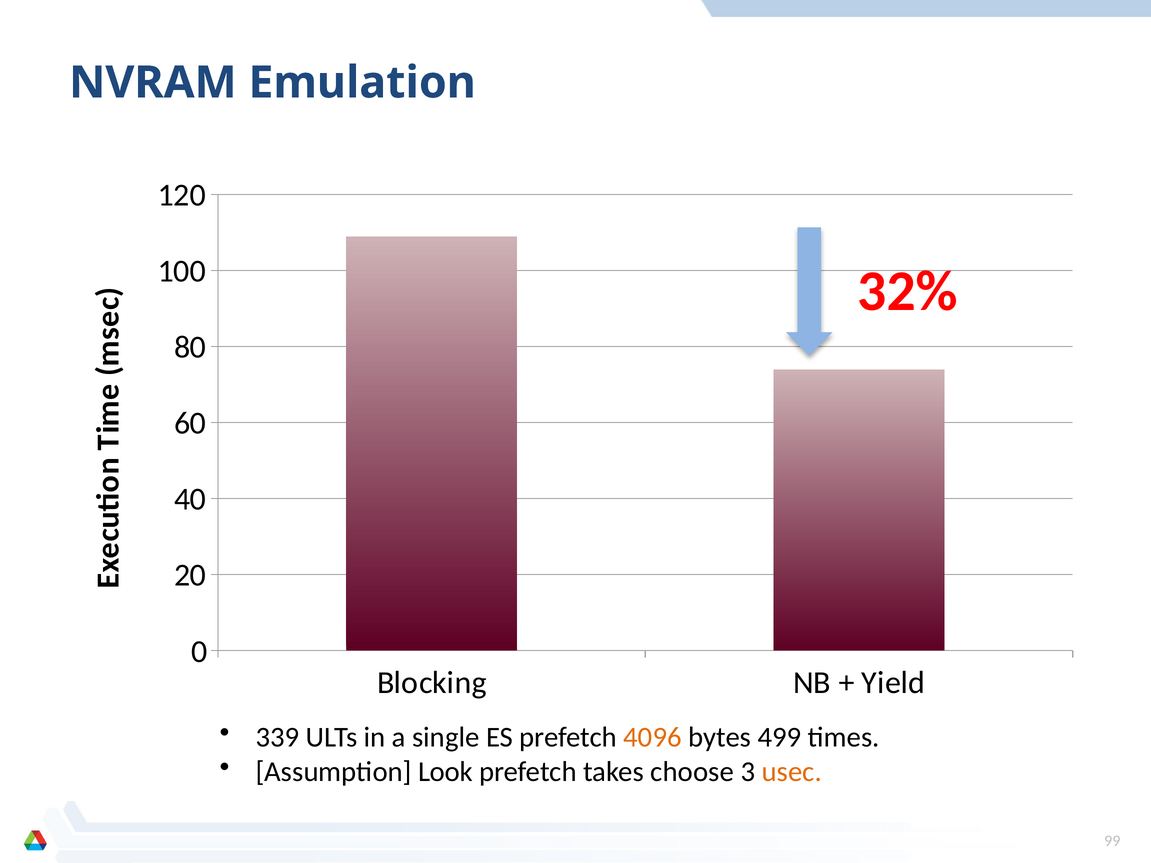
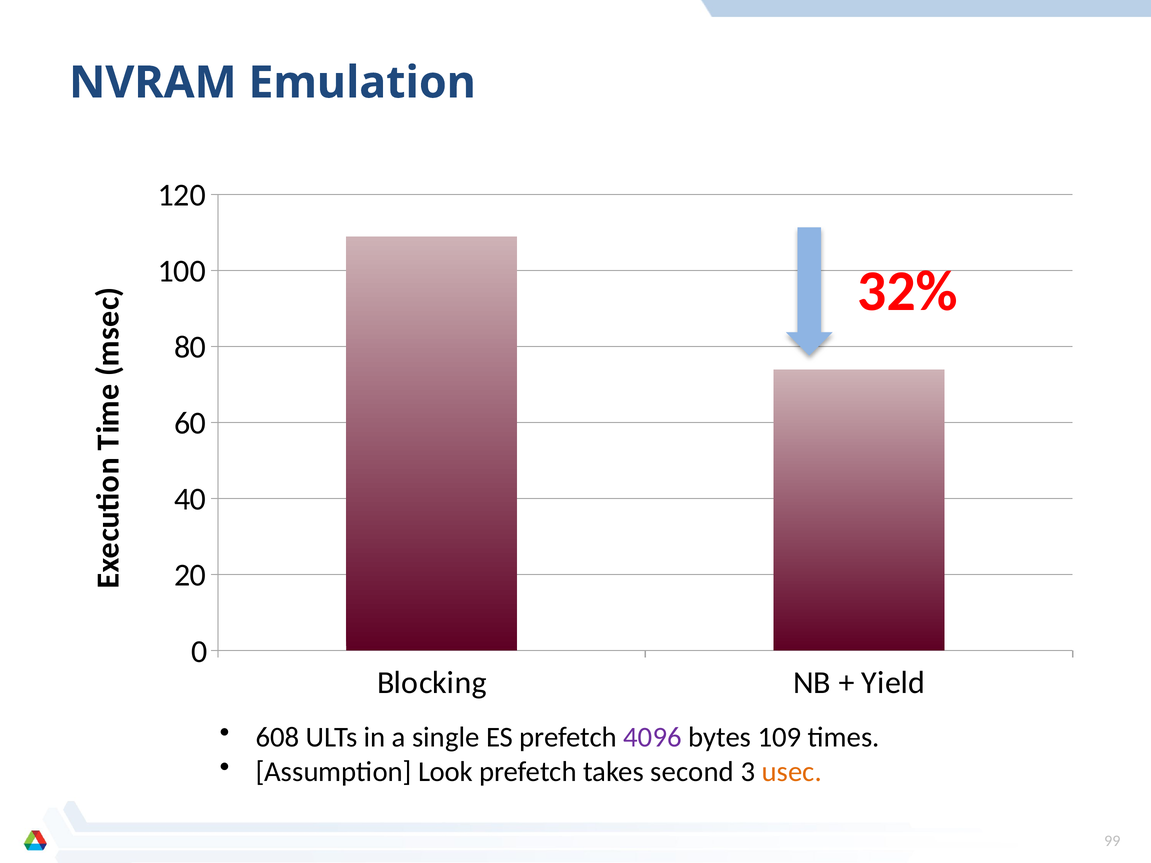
339: 339 -> 608 (277, 738)
4096 colour: orange -> purple (653, 738)
499: 499 -> 109 (780, 738)
choose: choose -> second (692, 772)
